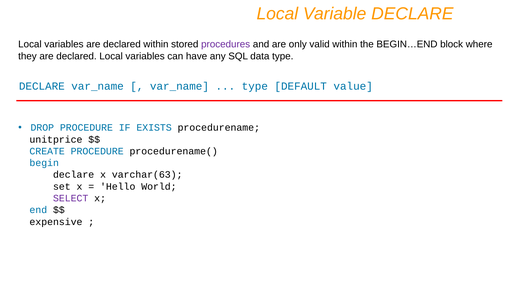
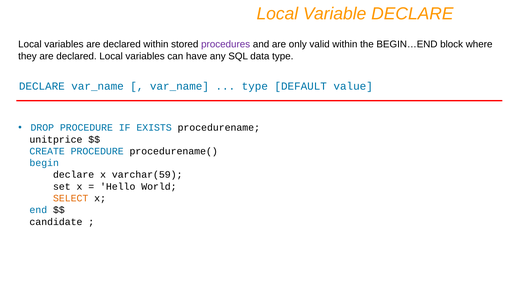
varchar(63: varchar(63 -> varchar(59 (147, 175)
SELECT colour: purple -> orange (71, 198)
expensive: expensive -> candidate (56, 222)
